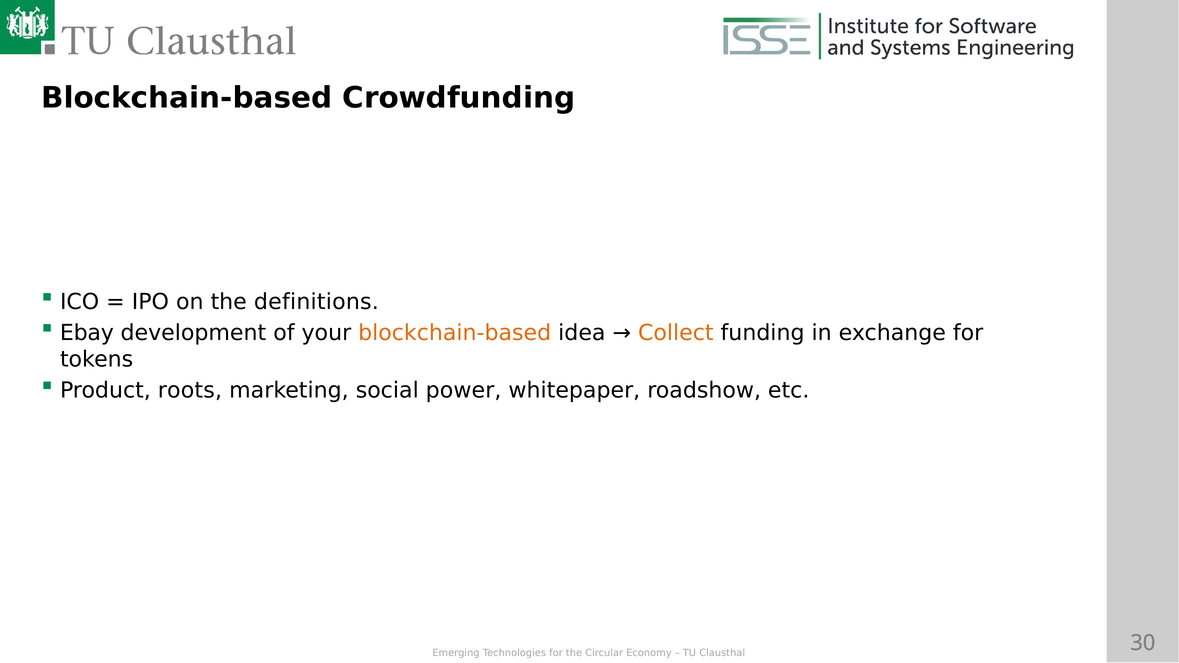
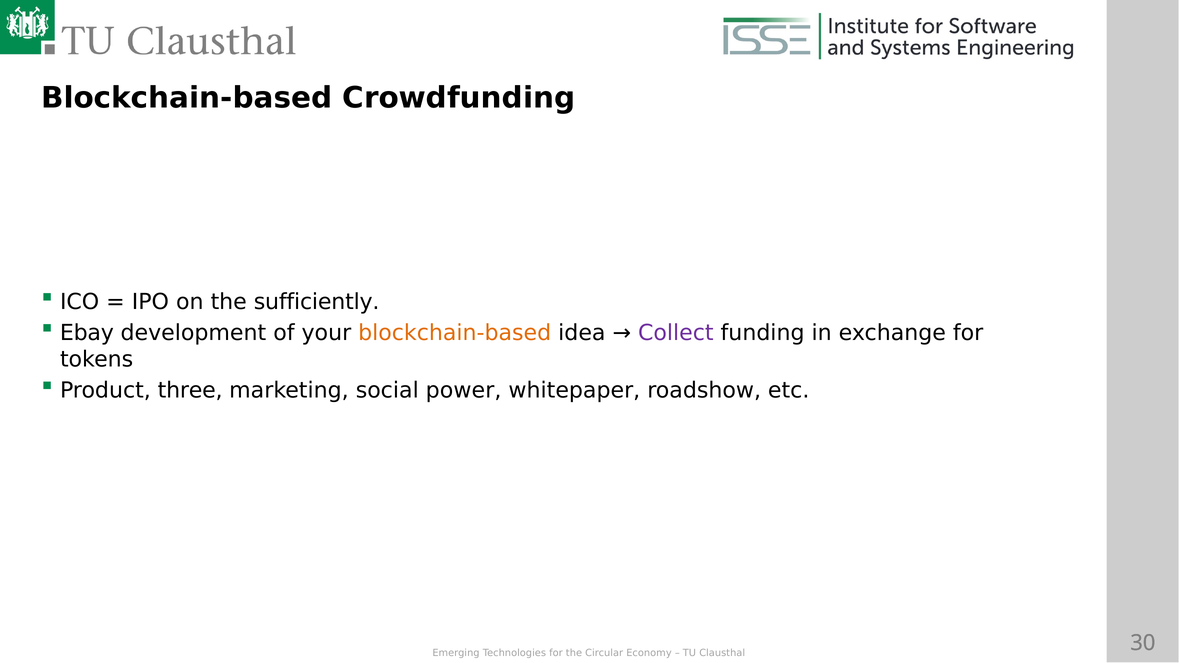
definitions: definitions -> sufficiently (317, 302)
Collect colour: orange -> purple (676, 333)
roots: roots -> three (190, 390)
